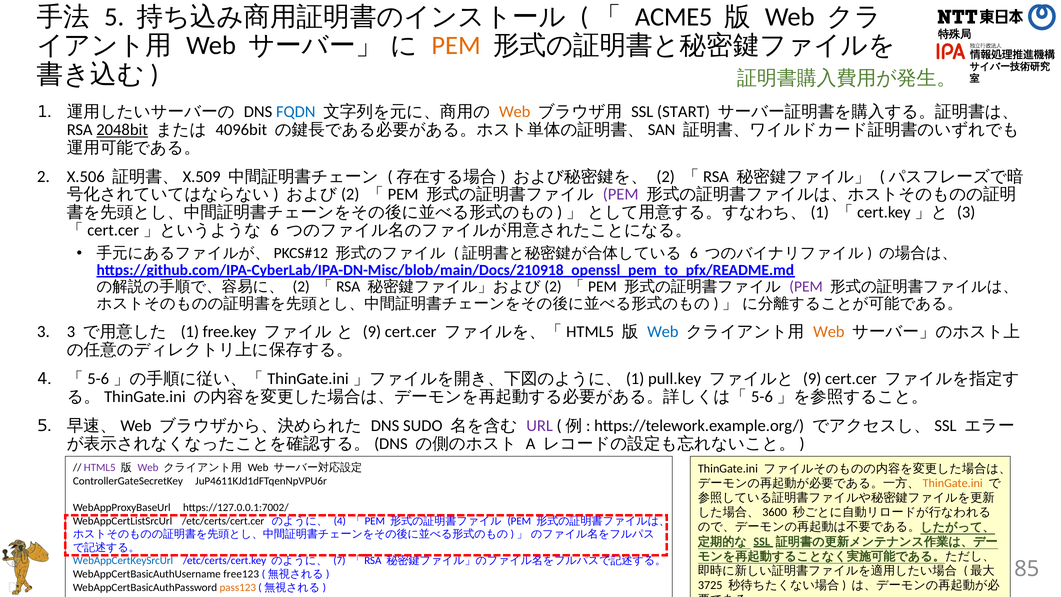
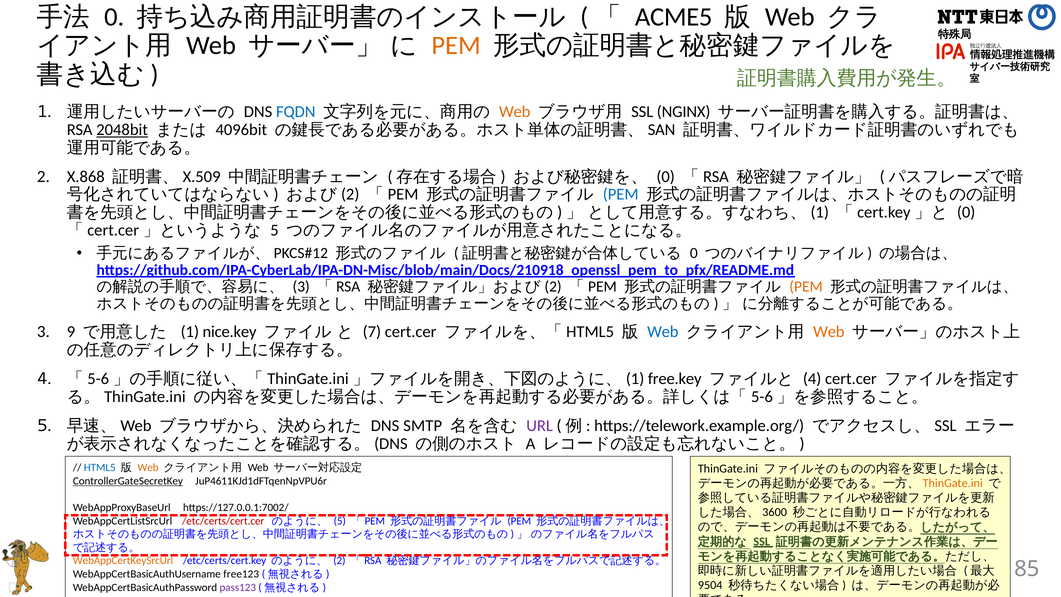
5: 5 -> 0 (114, 17)
START: START -> NGINX (684, 112)
X.506: X.506 -> X.868 (86, 177)
2: 2 -> 0 (666, 177)
PEM colour: purple -> blue (621, 194)
3: 3 -> 0 (966, 212)
6: 6 -> 5 (275, 230)
6: 6 -> 0 (694, 253)
2: 2 -> 3 (301, 287)
PEM colour: purple -> orange (806, 287)
3: 3 -> 9 (71, 332)
free.key: free.key -> nice.key (230, 332)
9: 9 -> 7 (372, 332)
pull.key: pull.key -> free.key (675, 379)
9: 9 -> 4 (812, 379)
SUDO: SUDO -> SMTP (423, 425)
HTML5 colour: purple -> blue (100, 468)
Web colour: purple -> orange (148, 468)
ControllerGateSecretKey underline: none -> present (128, 481)
/etc/certs/cert.cer colour: black -> red (223, 521)
4: 4 -> 5 (340, 521)
WebAppCertKeySrcUrl colour: blue -> orange (123, 561)
7: 7 -> 2 (339, 561)
3725: 3725 -> 9504 (710, 585)
pass123 colour: orange -> purple (238, 587)
